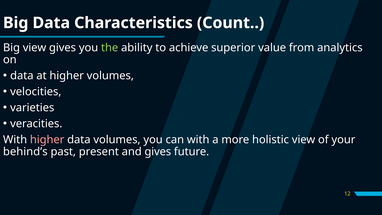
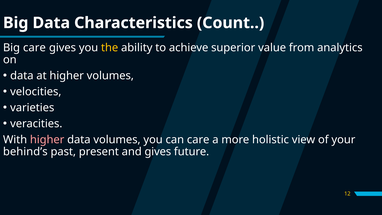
Big view: view -> care (34, 48)
the colour: light green -> yellow (110, 48)
can with: with -> care (198, 140)
